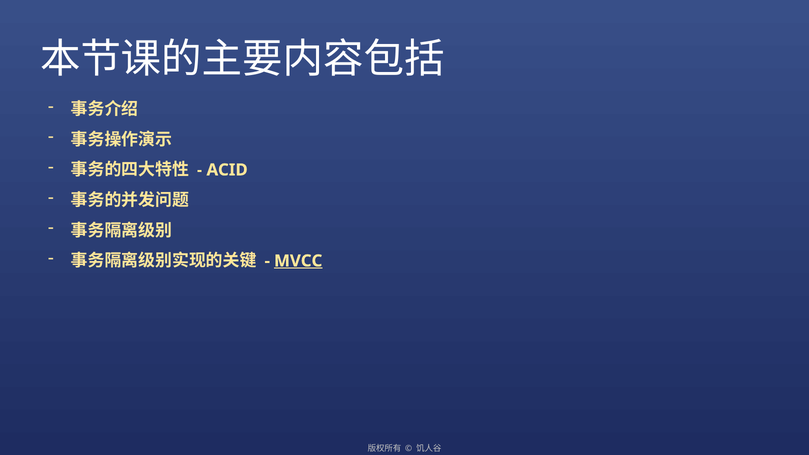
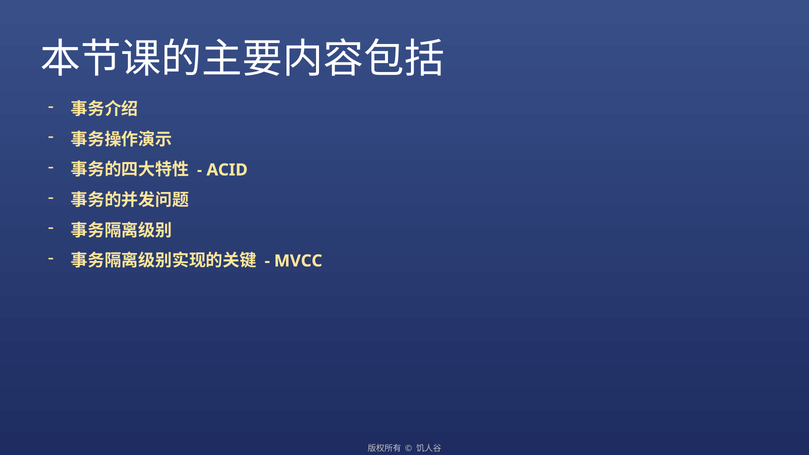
MVCC underline: present -> none (298, 261)
